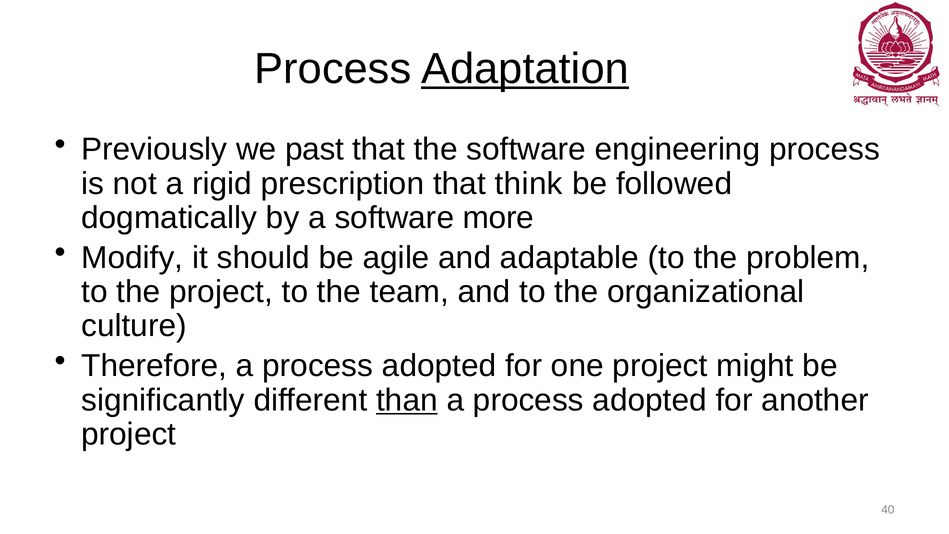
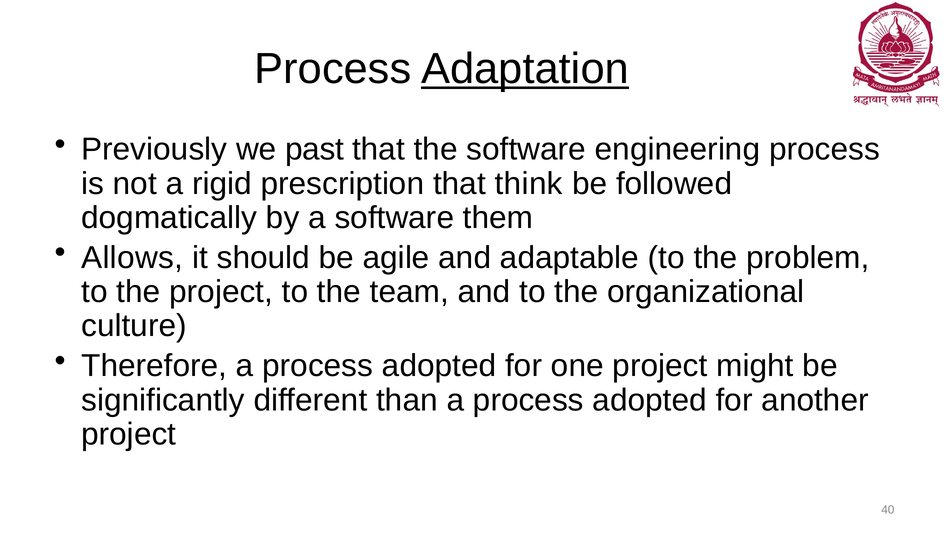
more: more -> them (498, 218)
Modify: Modify -> Allows (132, 258)
than underline: present -> none (407, 400)
